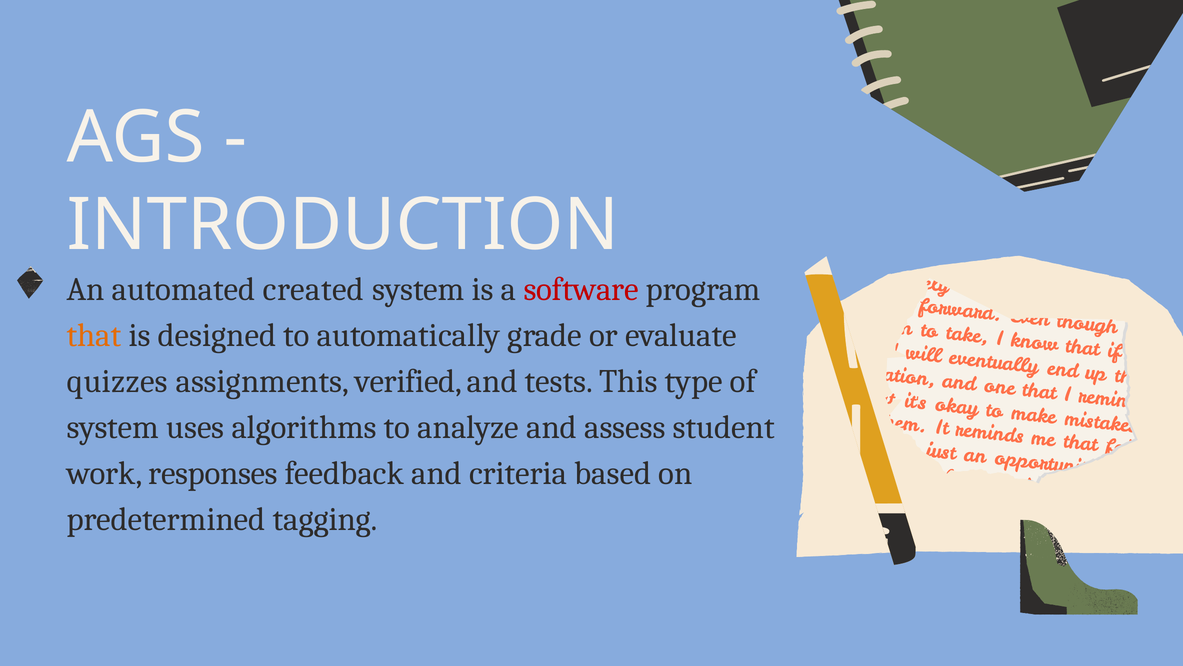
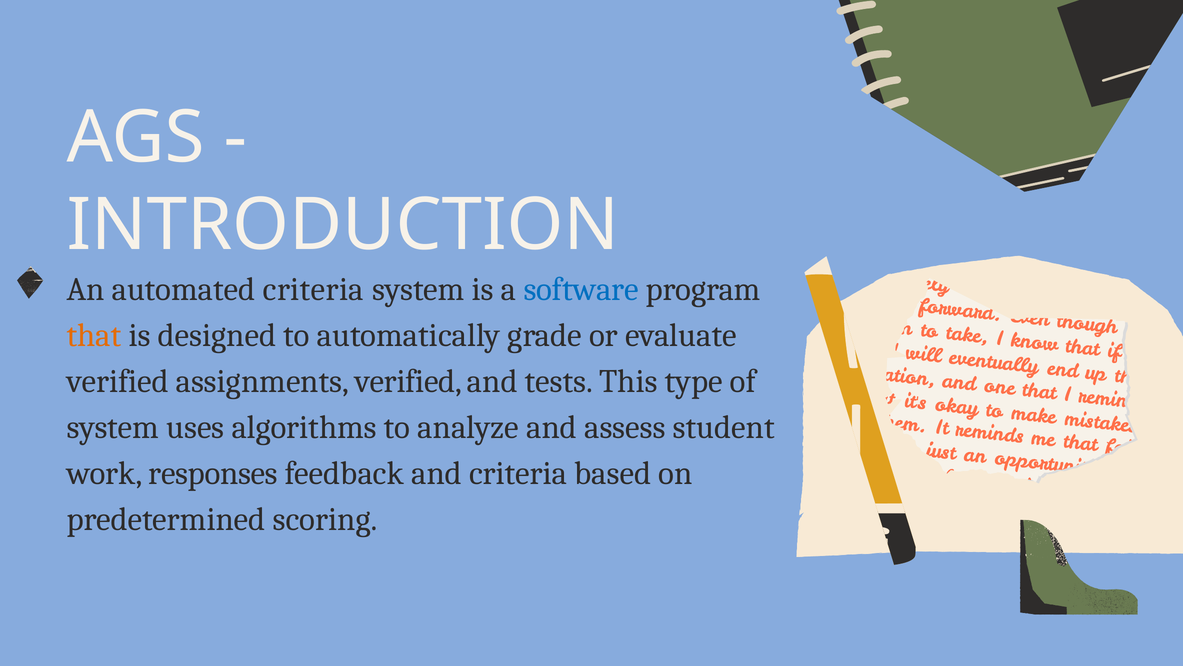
automated created: created -> criteria (313, 289)
software colour: red -> blue (581, 289)
quizzes: quizzes -> verified (118, 381)
tagging: tagging -> scoring (325, 519)
